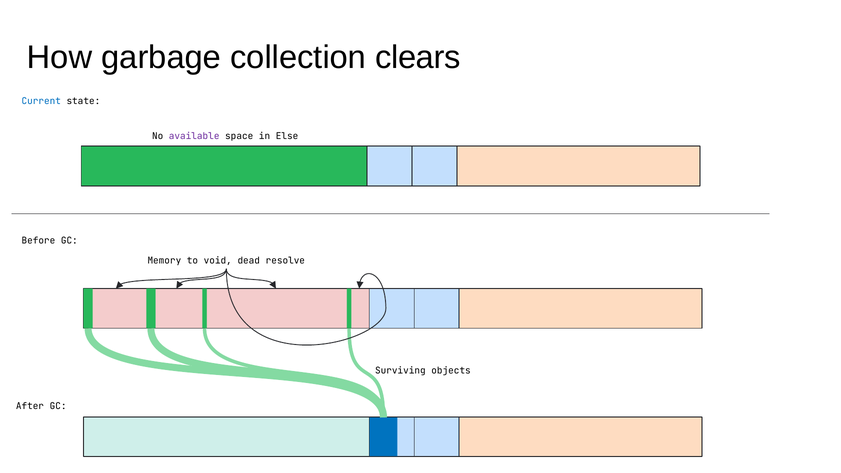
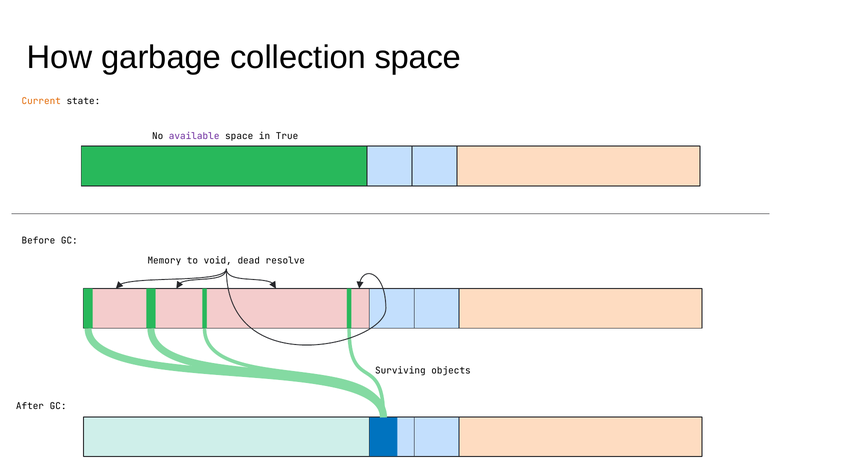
collection clears: clears -> space (418, 57)
Current colour: blue -> orange (41, 101)
Else: Else -> True (287, 136)
